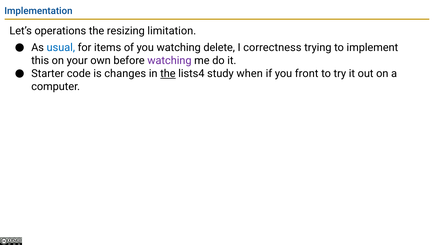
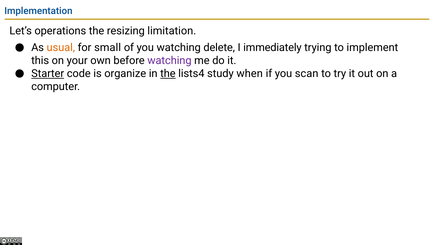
usual colour: blue -> orange (61, 48)
items: items -> small (108, 48)
correctness: correctness -> immediately (272, 48)
Starter underline: none -> present (48, 74)
changes: changes -> organize (125, 74)
front: front -> scan (307, 74)
